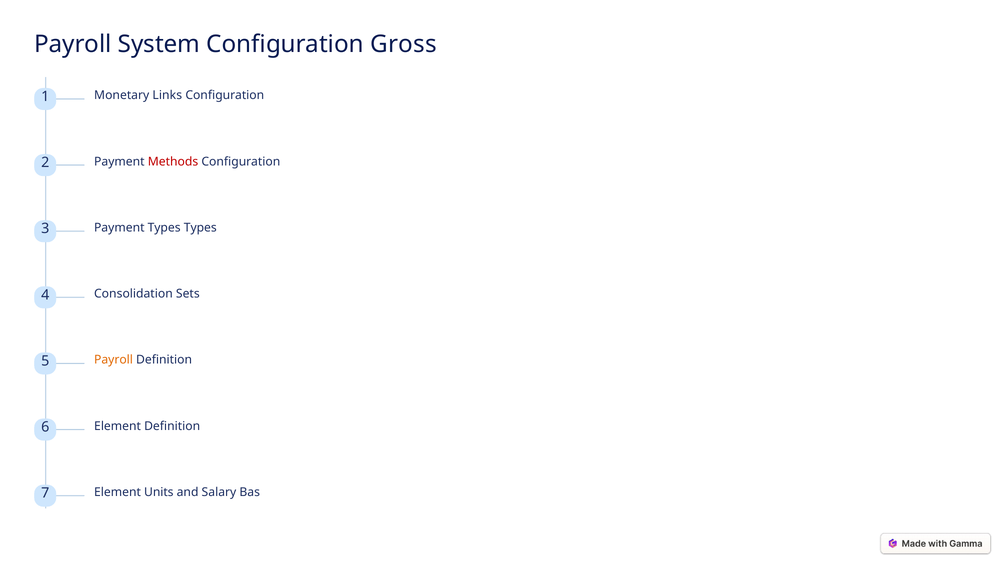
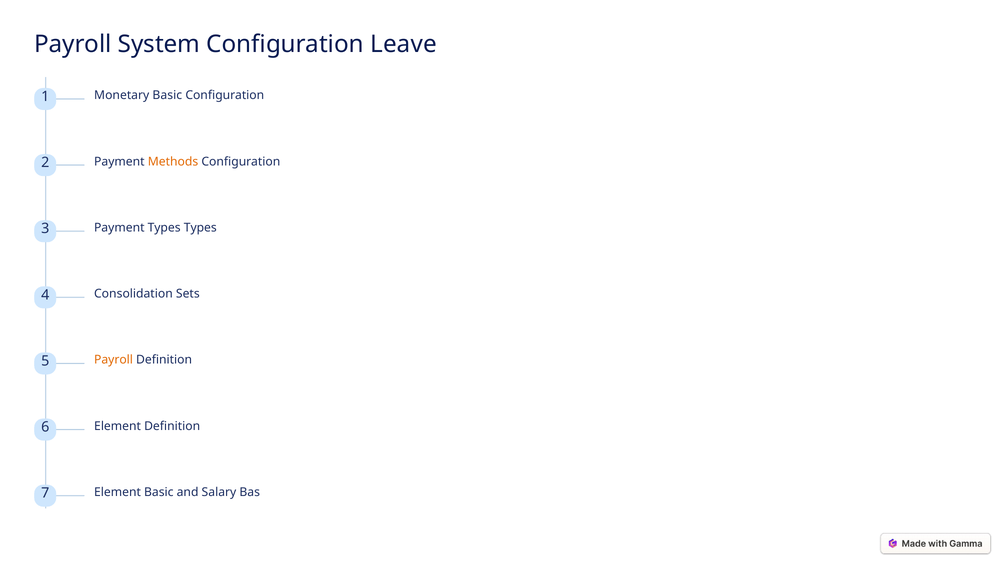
Gross: Gross -> Leave (404, 44)
Monetary Links: Links -> Basic (167, 95)
Methods colour: red -> orange (173, 162)
Element Units: Units -> Basic (159, 492)
